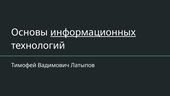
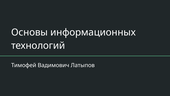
информационных underline: present -> none (93, 32)
